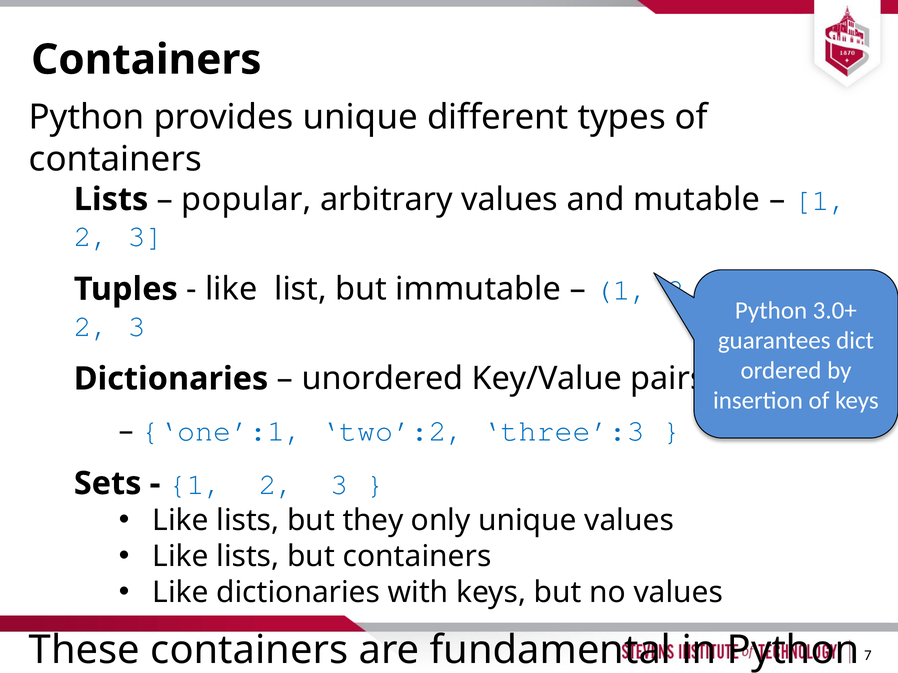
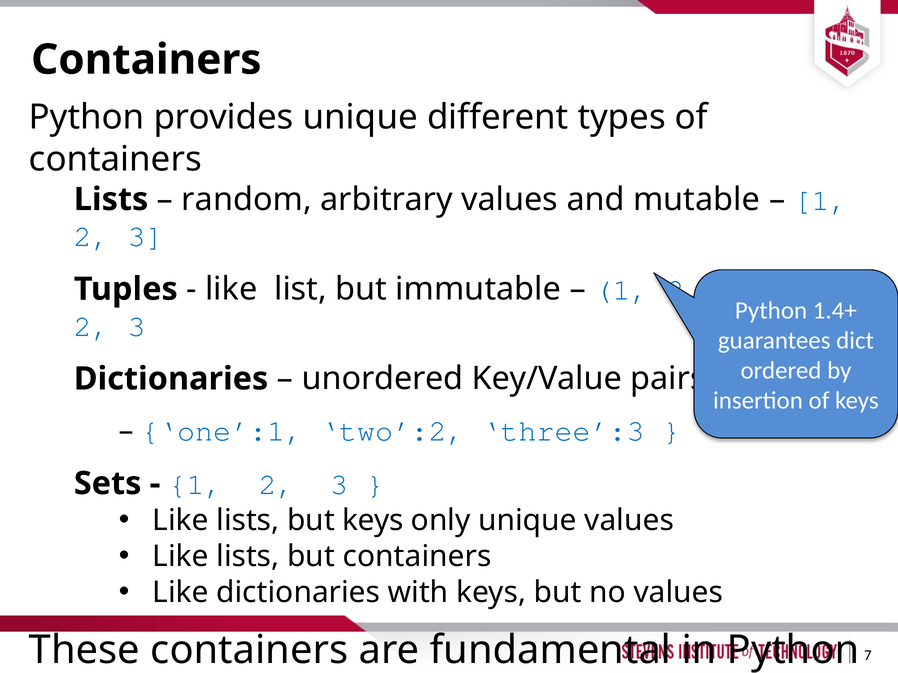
popular: popular -> random (247, 200)
3.0+: 3.0+ -> 1.4+ (835, 311)
but they: they -> keys (373, 521)
